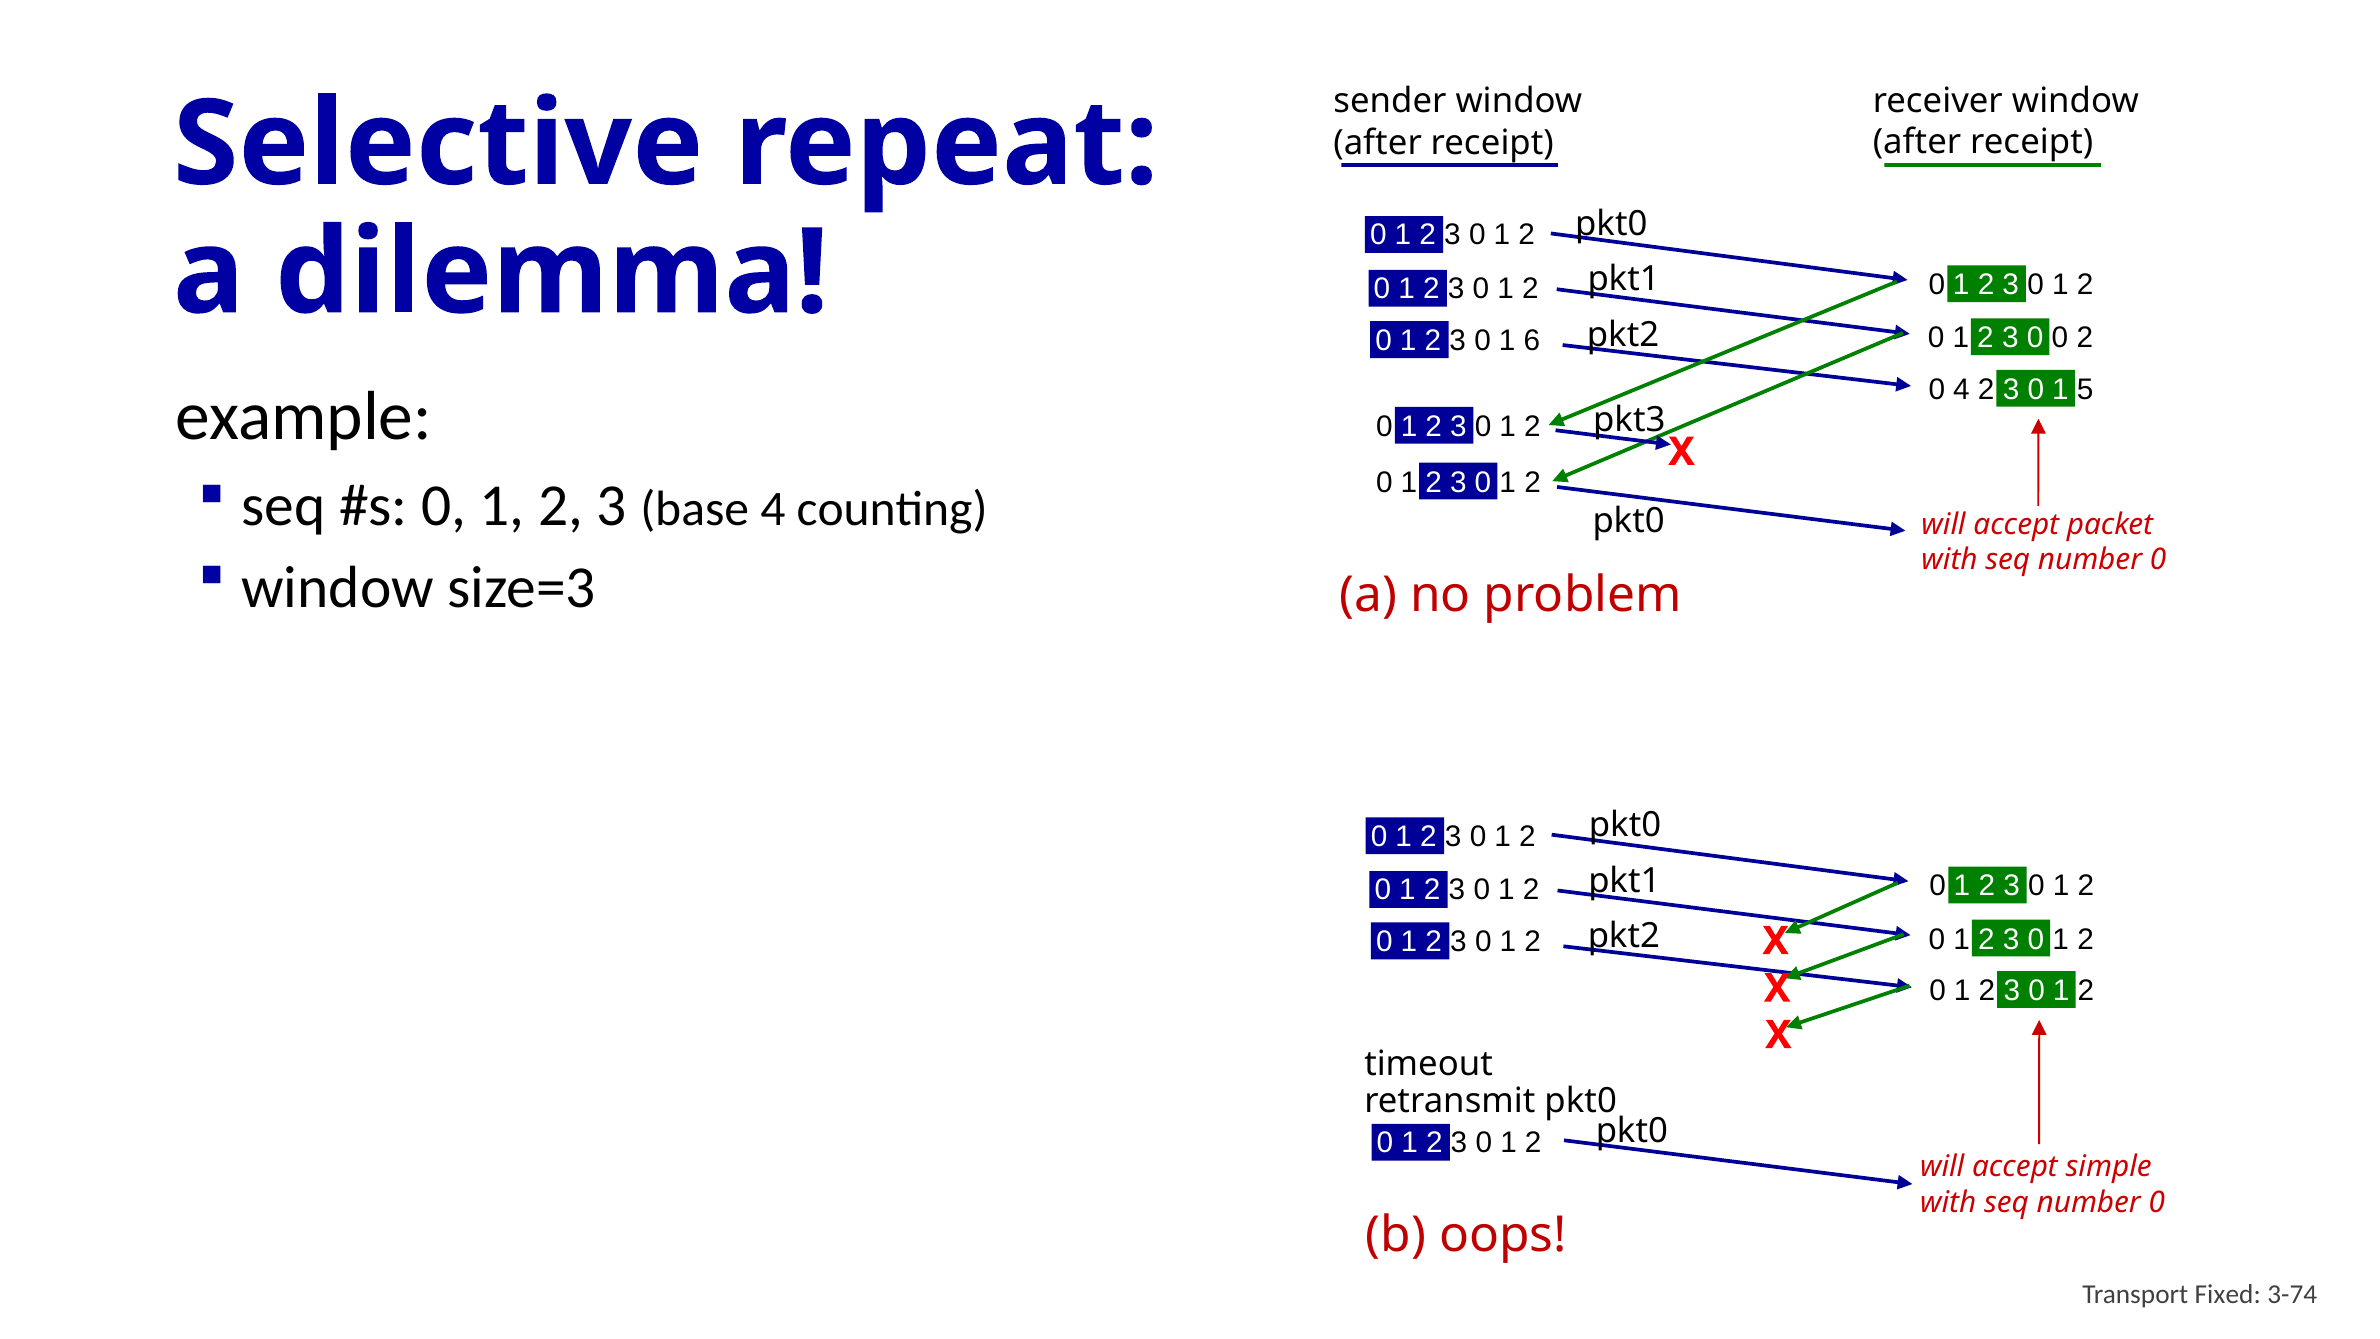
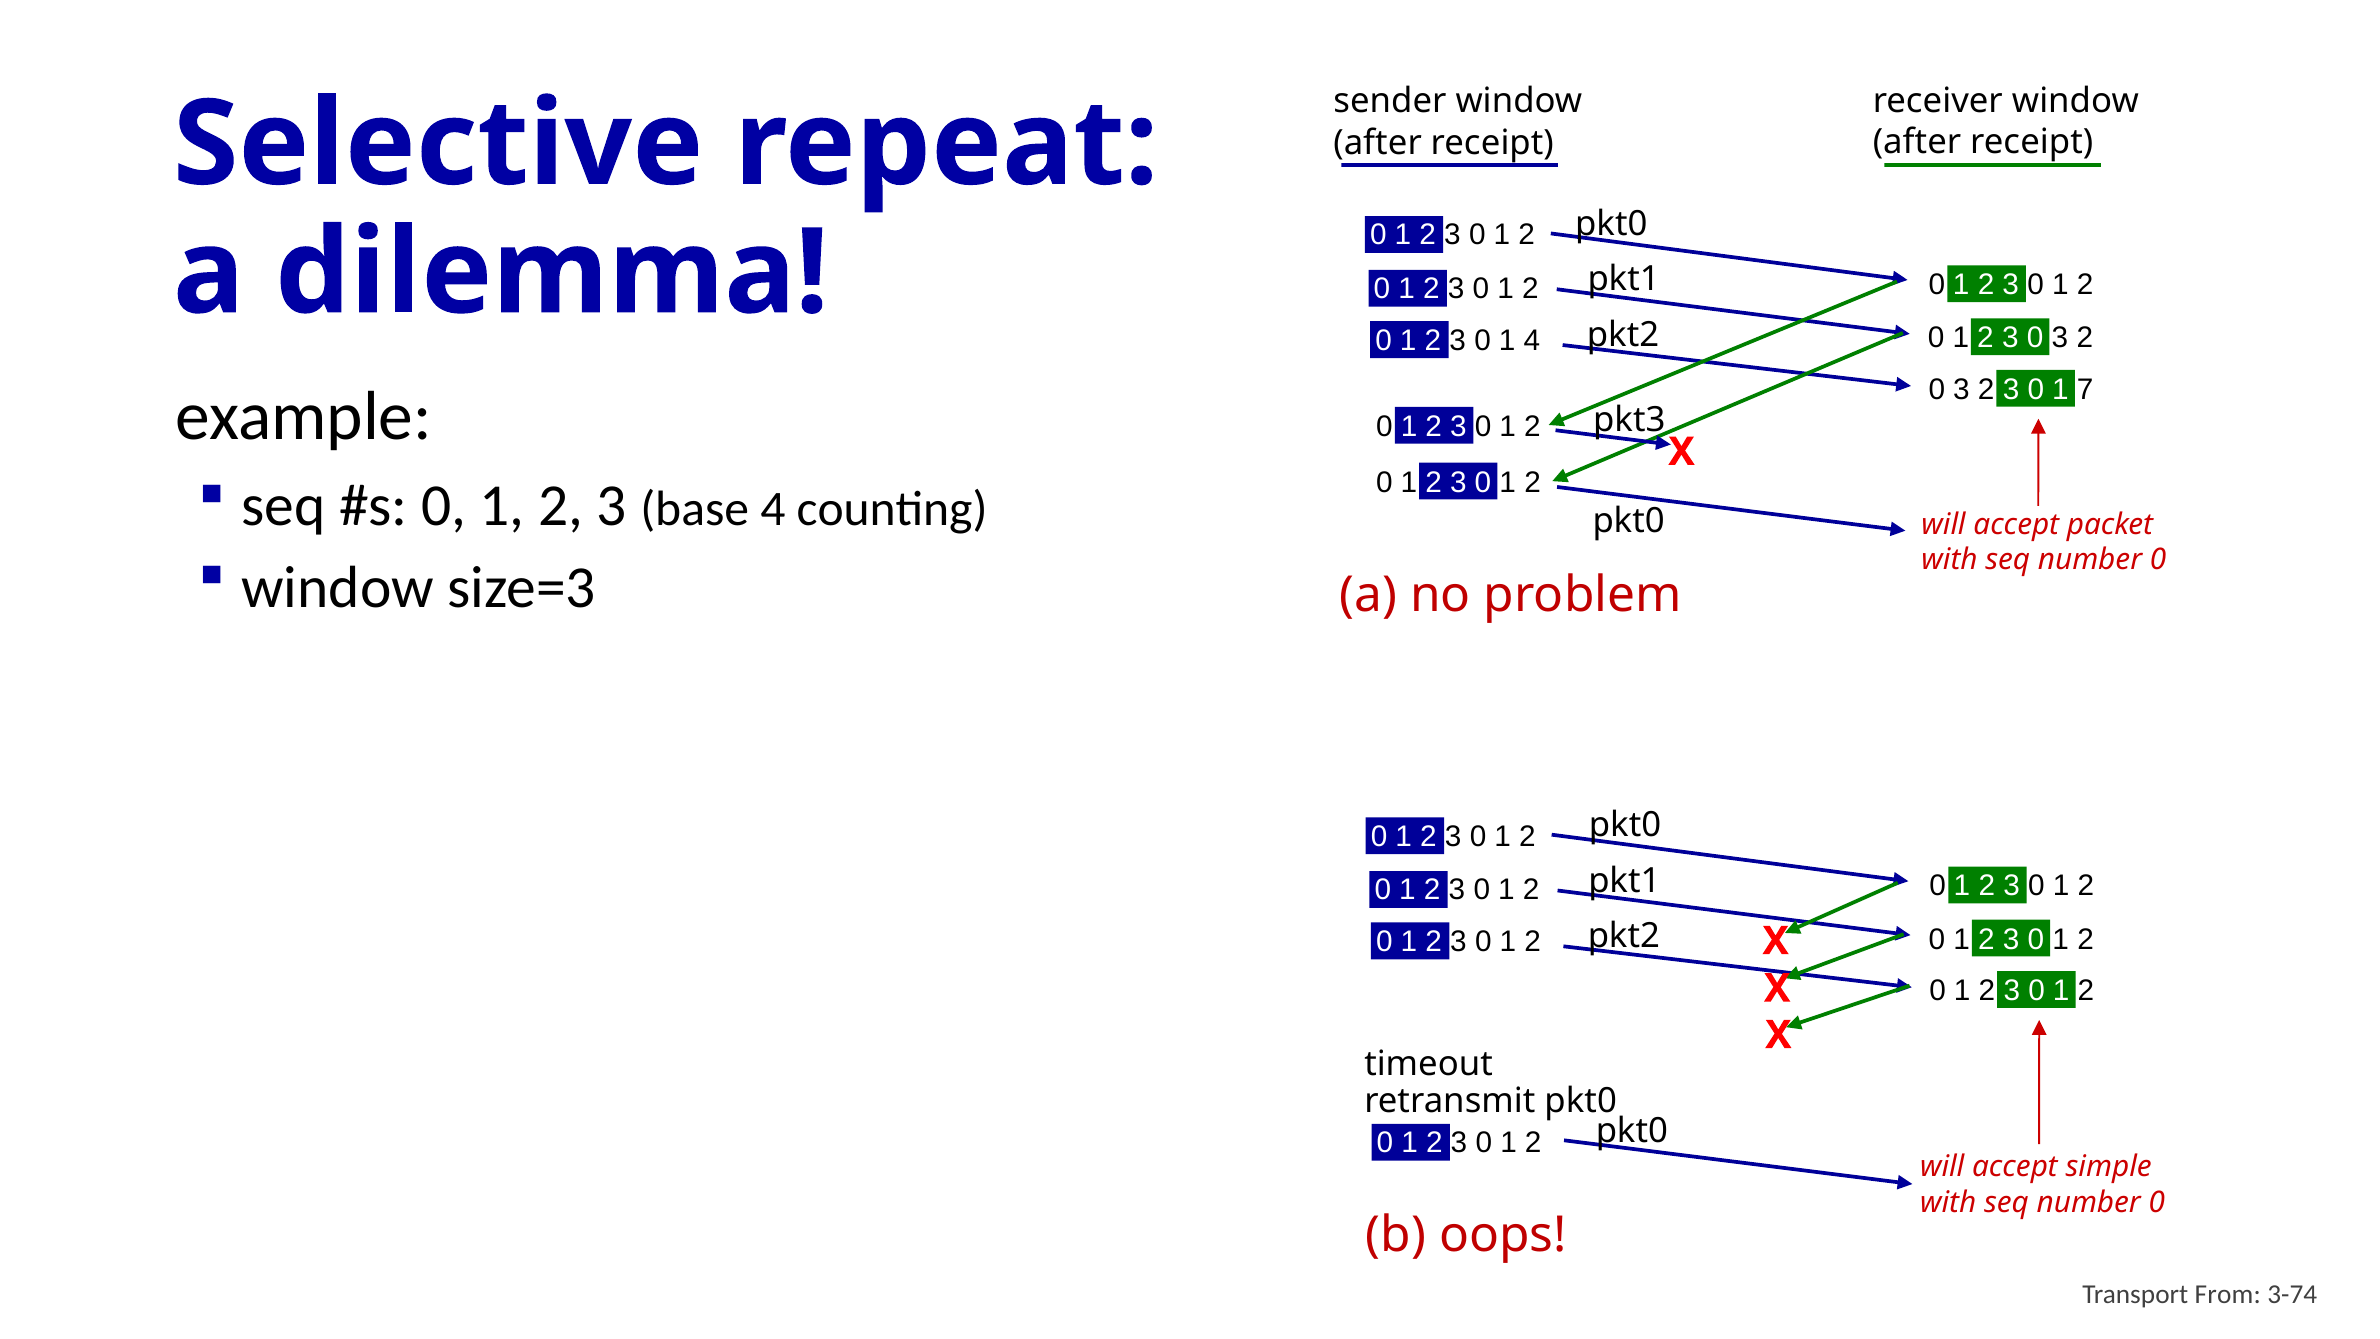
3 0 0: 0 -> 3 (2060, 338)
1 6: 6 -> 4 (1532, 340)
4: 4 -> 3 (1961, 389)
5: 5 -> 7 (2085, 389)
Fixed: Fixed -> From (2228, 1295)
